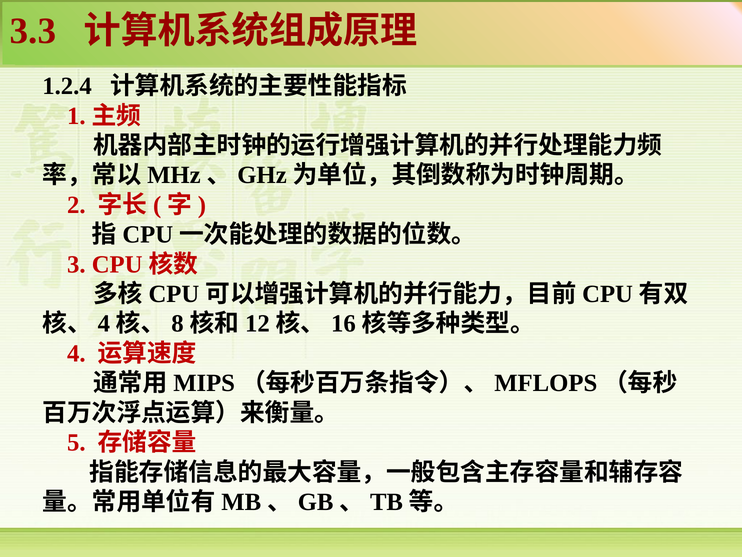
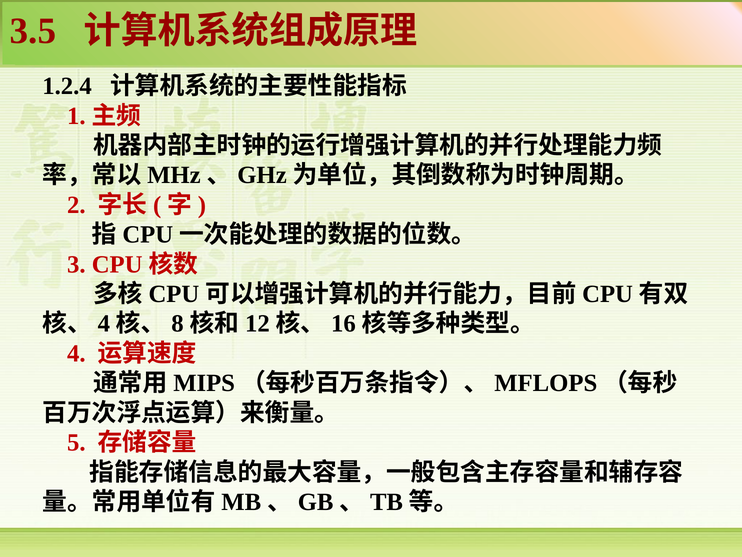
3.3: 3.3 -> 3.5 (33, 31)
